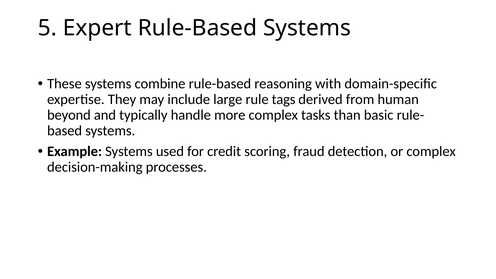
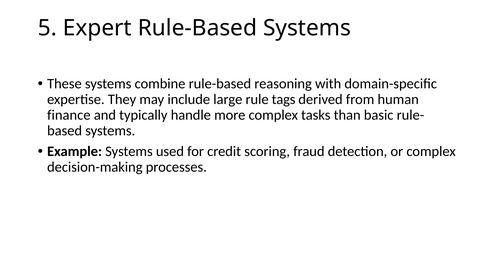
beyond: beyond -> finance (69, 115)
